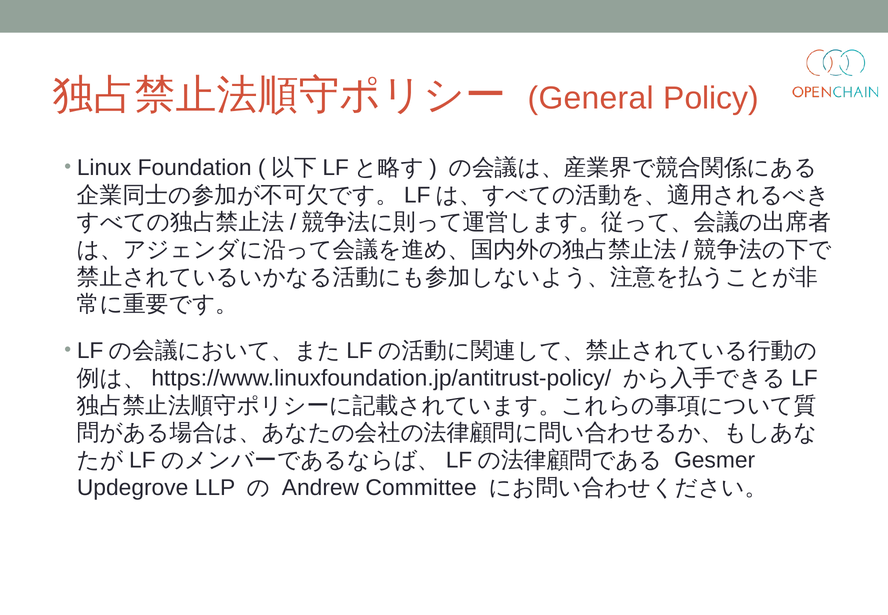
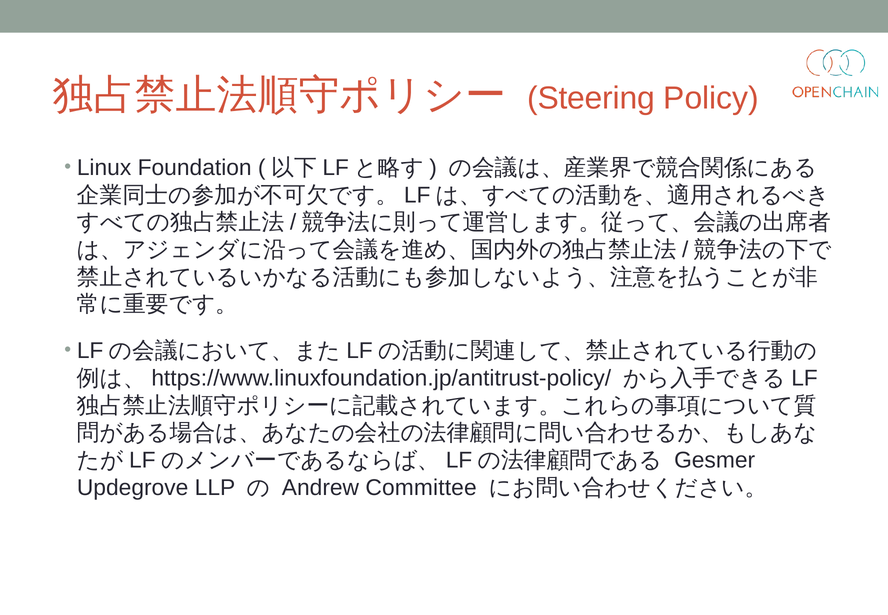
General: General -> Steering (591, 98)
